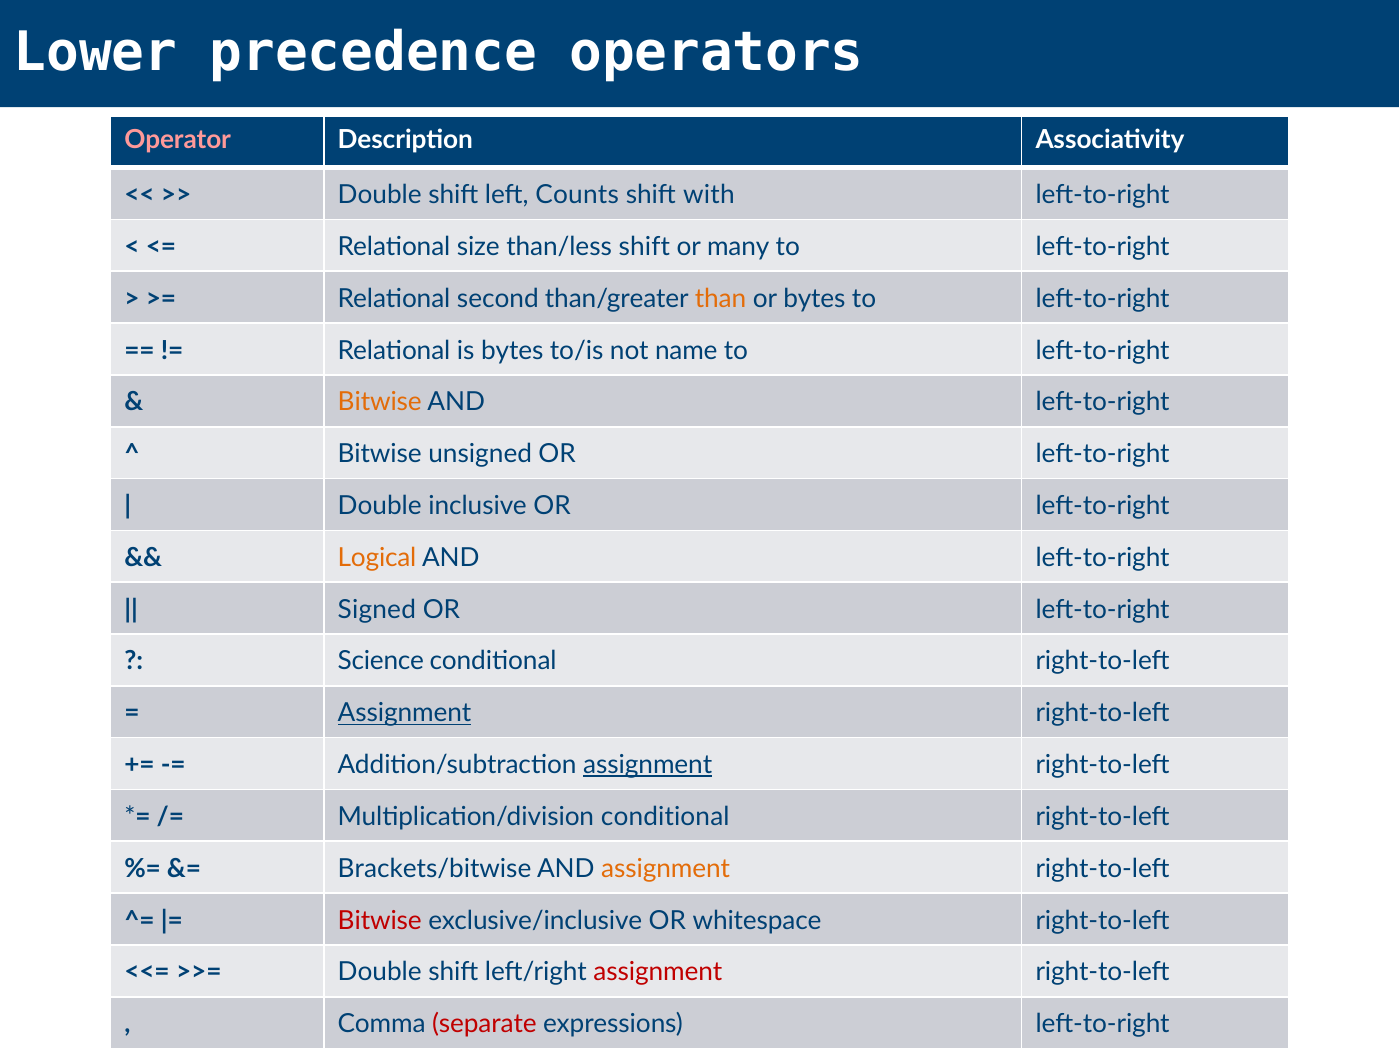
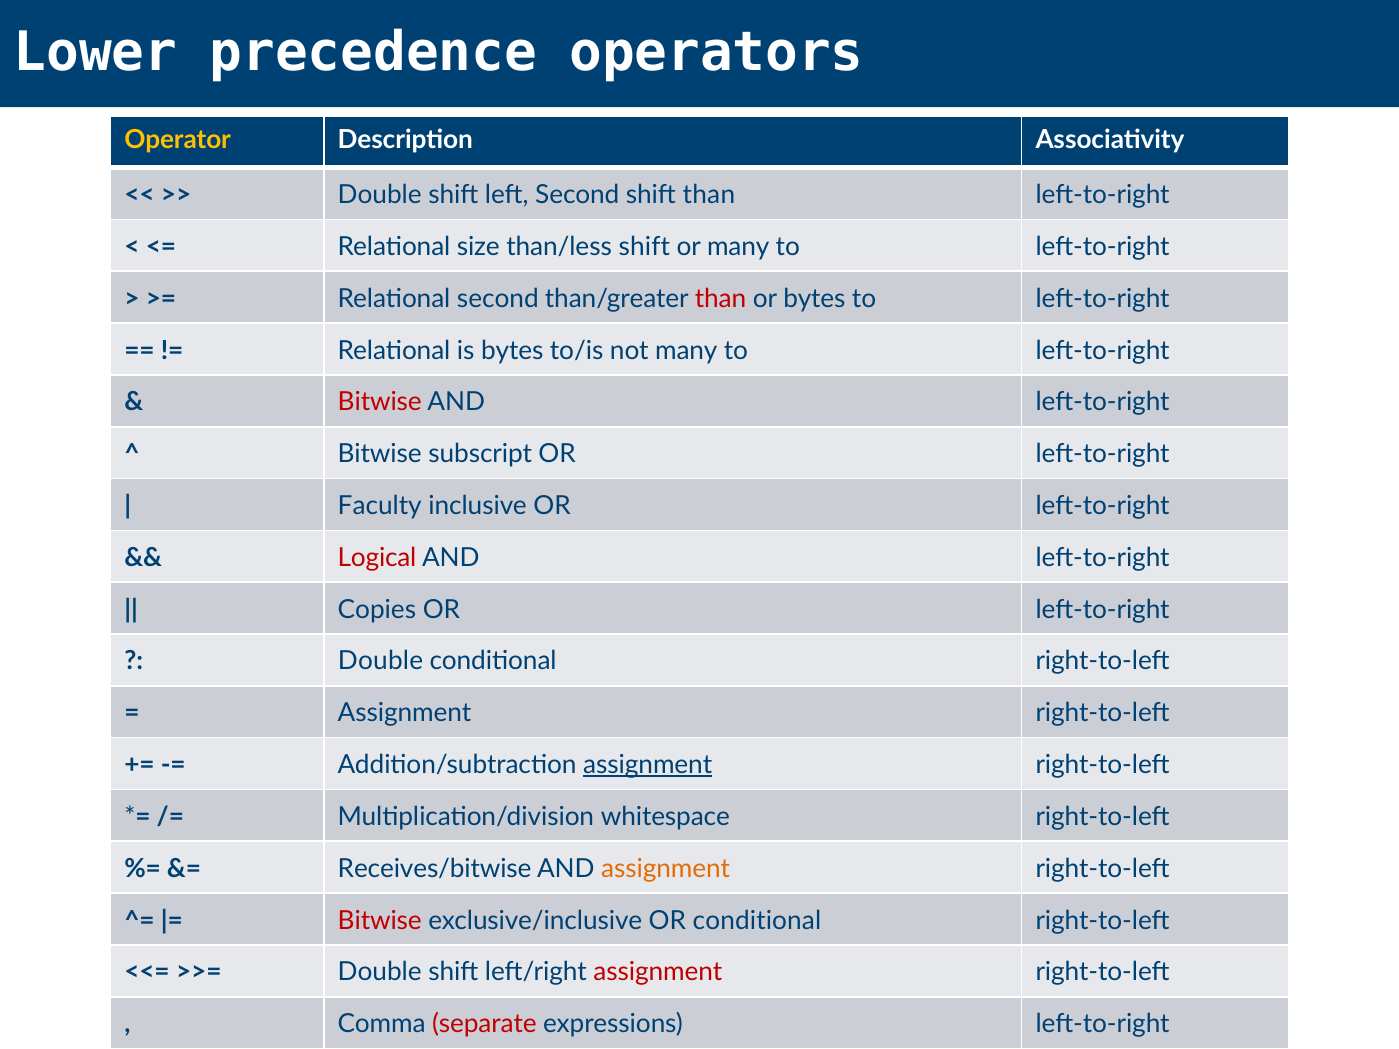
Operator colour: pink -> yellow (178, 140)
left Counts: Counts -> Second (577, 195)
shift with: with -> than (709, 195)
than colour: orange -> red (721, 299)
not name: name -> many (686, 351)
Bitwise colour: orange -> red (380, 402)
unsigned: unsigned -> subscript (480, 454)
Double: Double -> Faculty (380, 506)
Logical colour: orange -> red (377, 558)
Signed: Signed -> Copies (377, 610)
Science: Science -> Double (381, 661)
Assignment underline: present -> none (405, 713)
Multiplication/division conditional: conditional -> whitespace (665, 817)
Brackets/bitwise: Brackets/bitwise -> Receives/bitwise (435, 869)
OR whitespace: whitespace -> conditional (757, 921)
